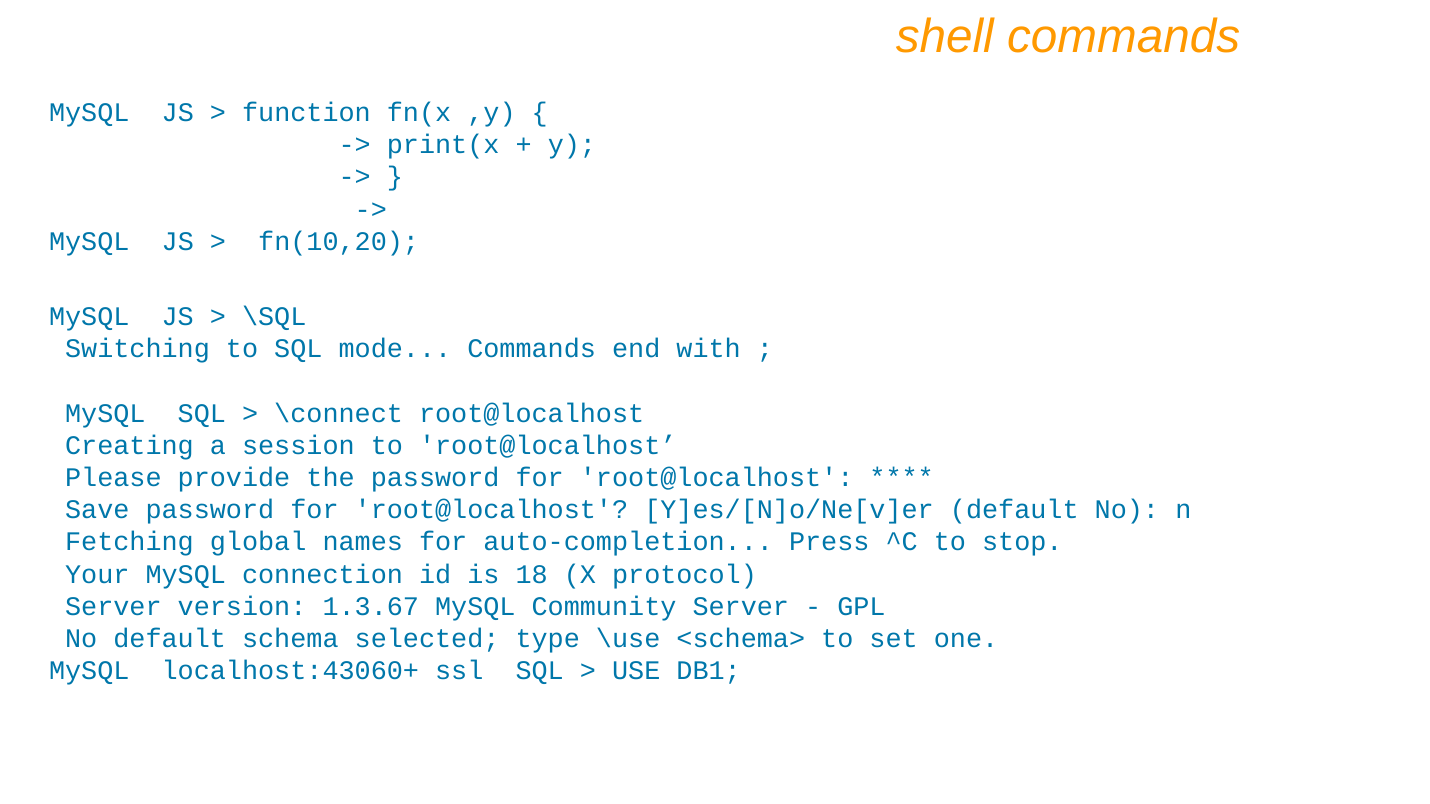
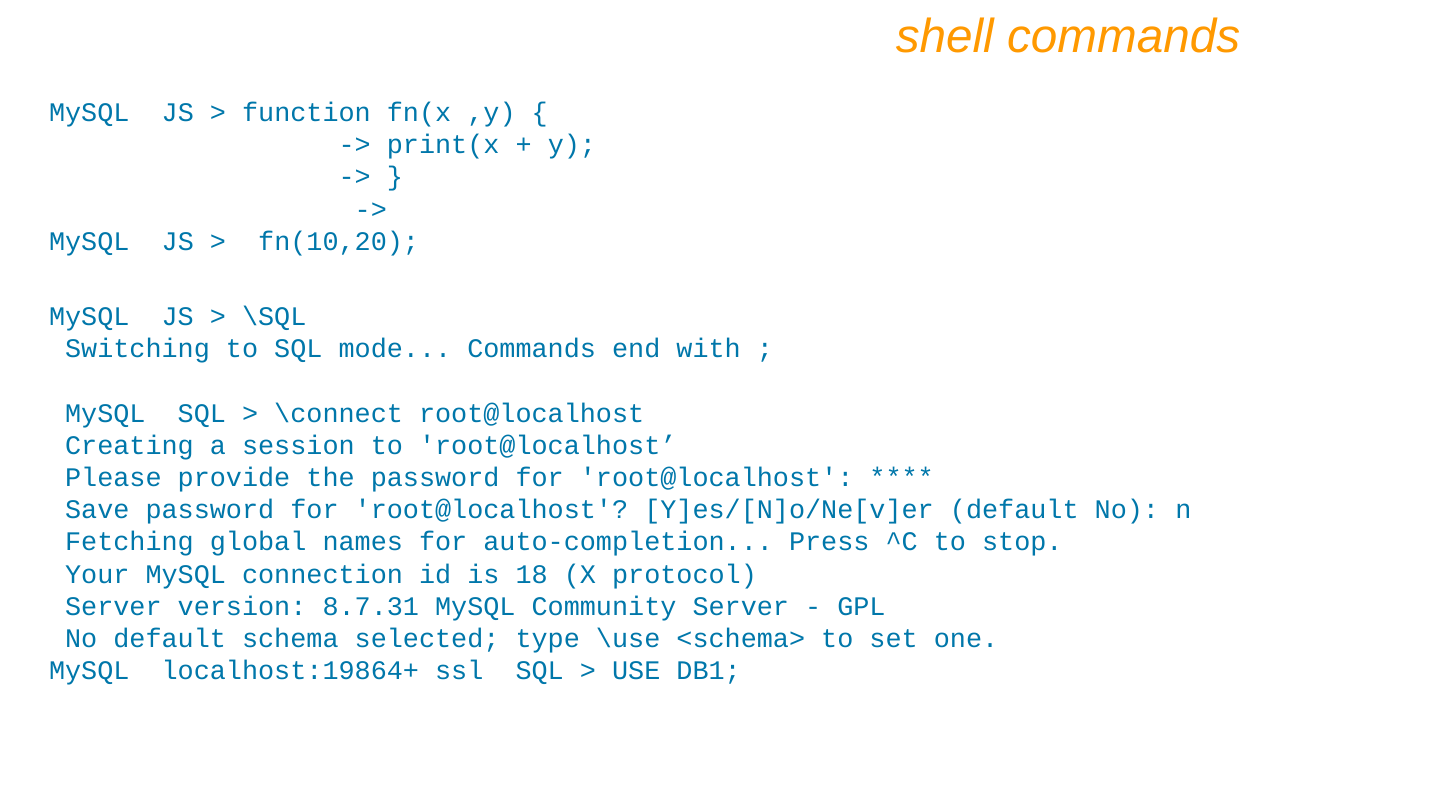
1.3.67: 1.3.67 -> 8.7.31 (371, 607)
localhost:43060+: localhost:43060+ -> localhost:19864+ (290, 671)
